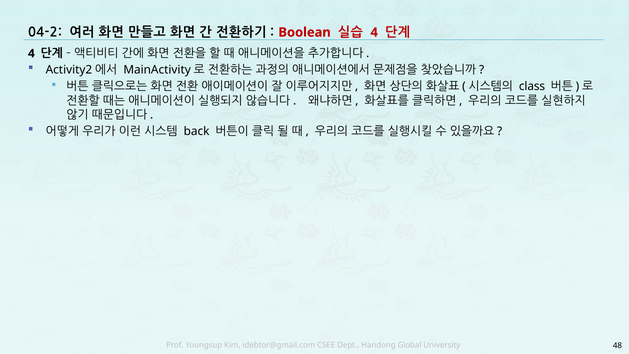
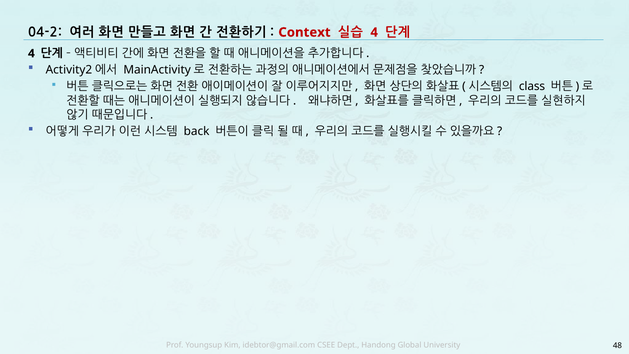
Boolean: Boolean -> Context (304, 32)
